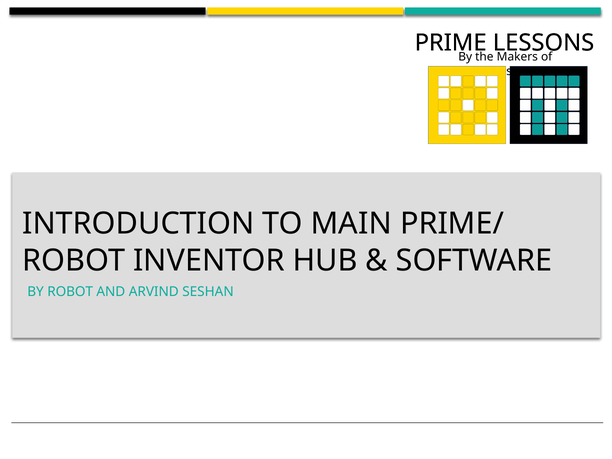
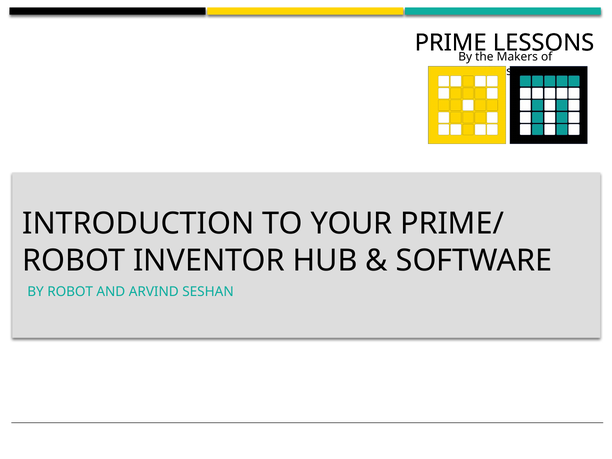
MAIN: MAIN -> YOUR (351, 224)
